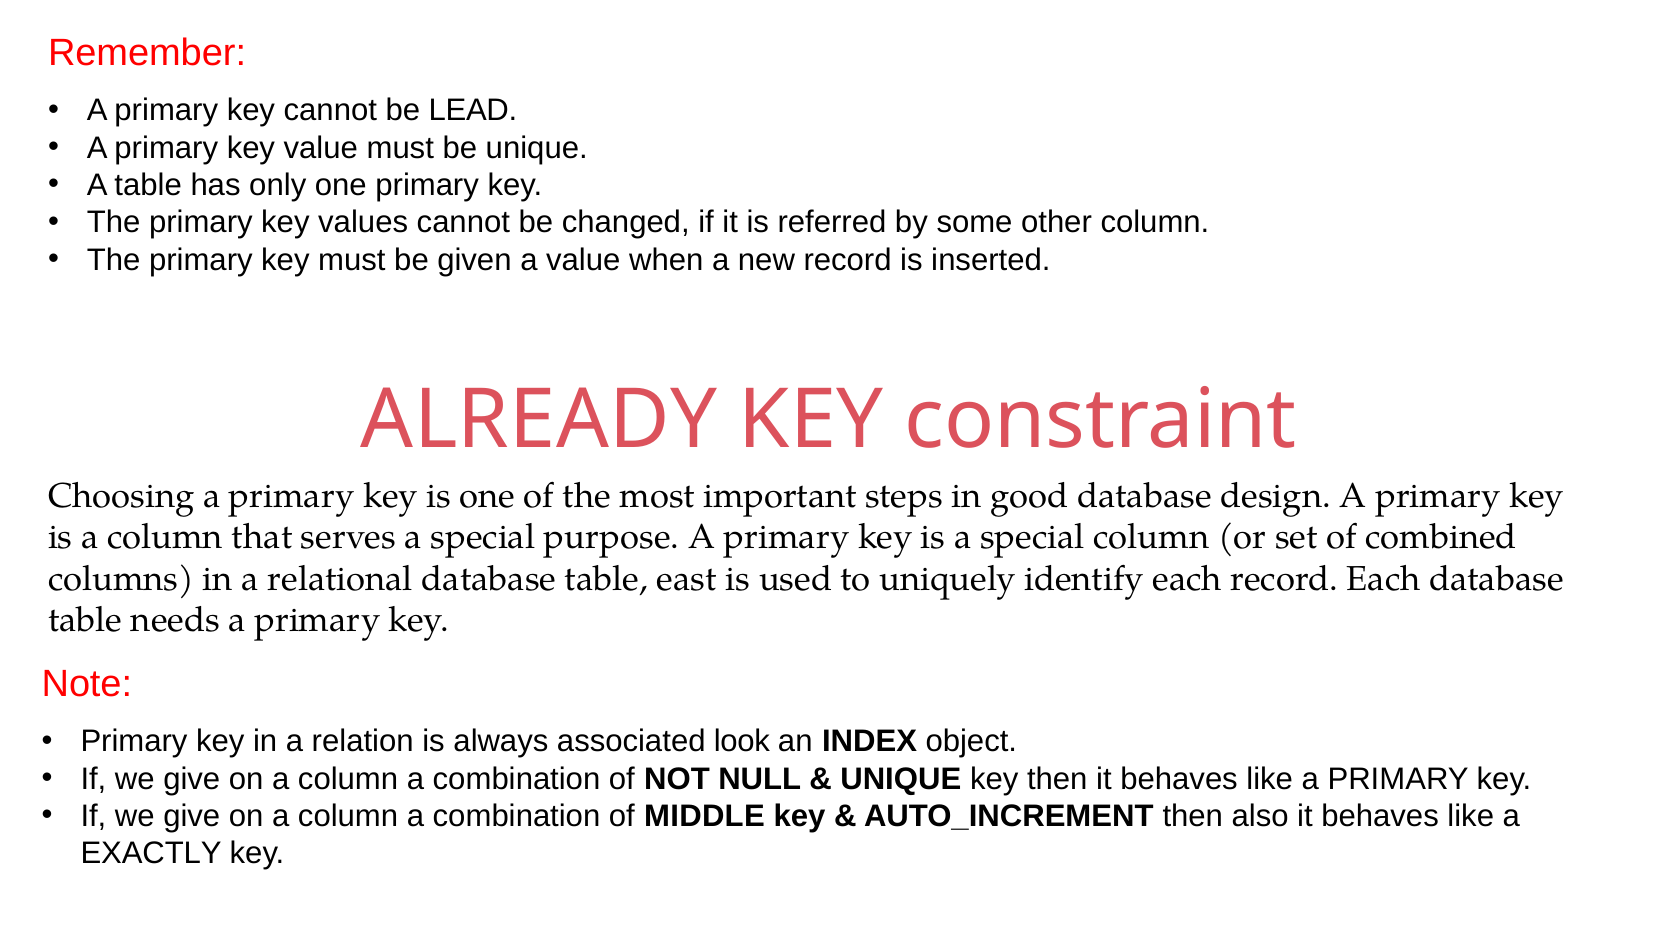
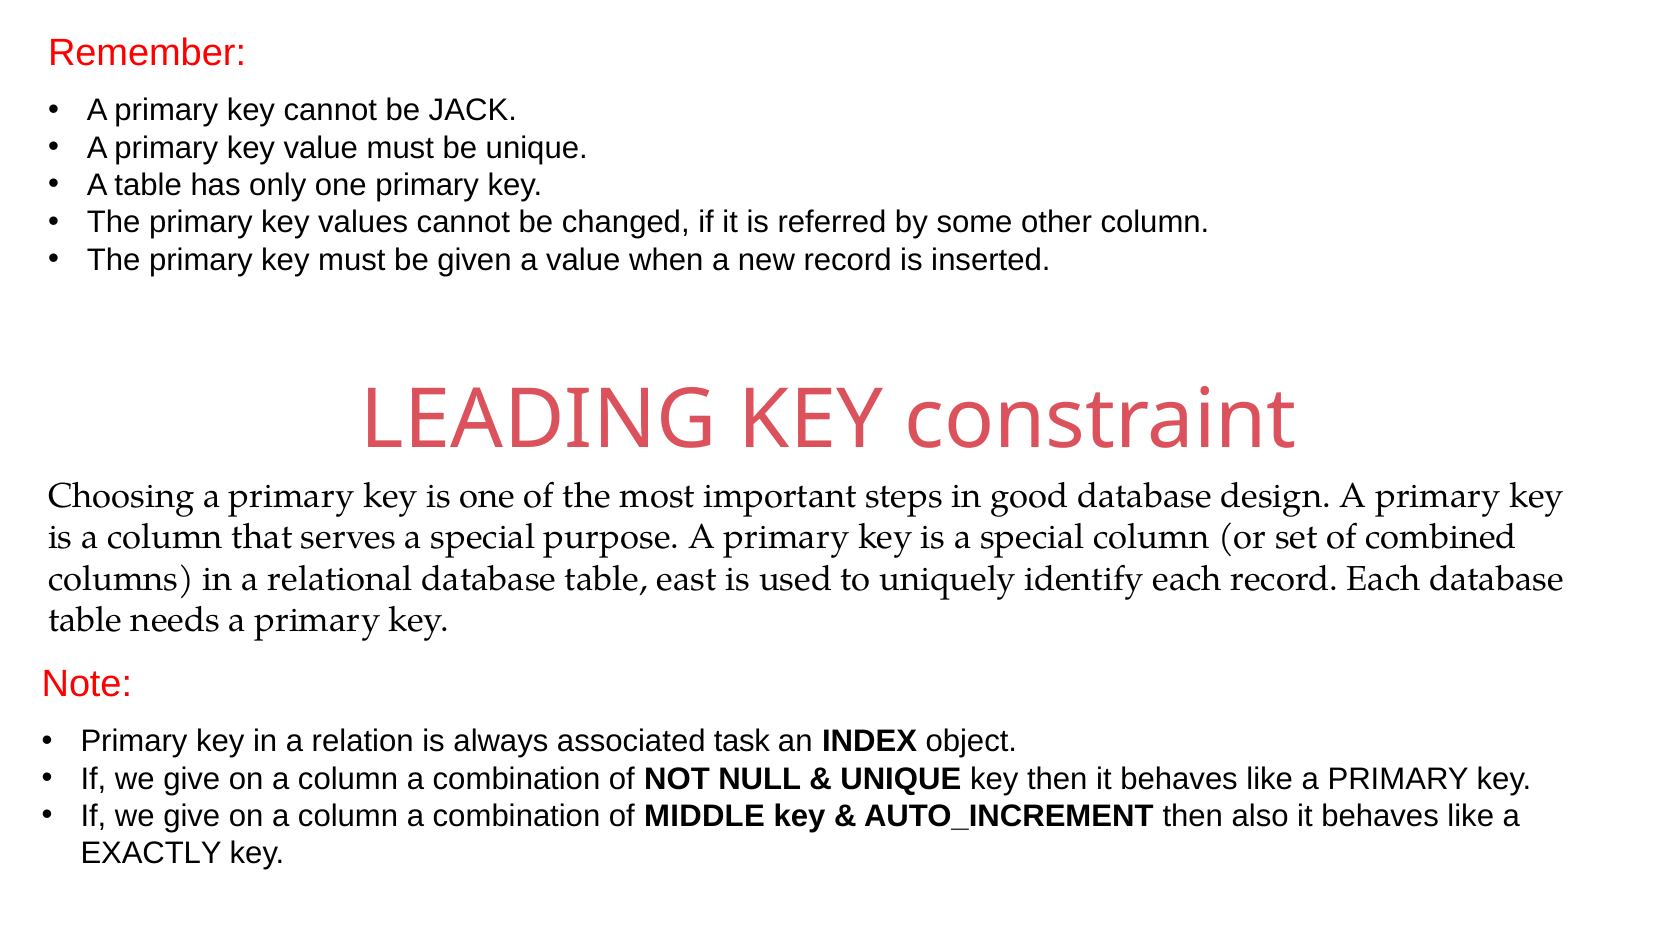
LEAD: LEAD -> JACK (473, 110)
ALREADY: ALREADY -> LEADING (539, 420)
look: look -> task (742, 742)
